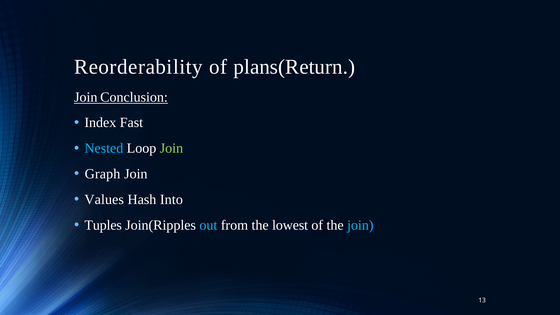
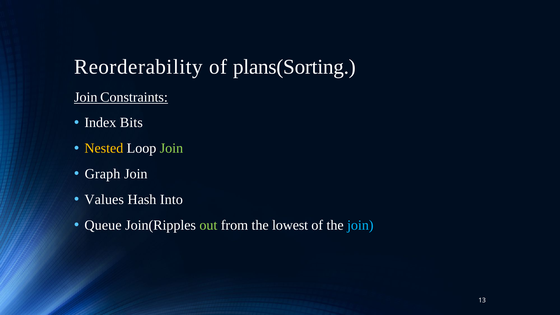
plans(Return: plans(Return -> plans(Sorting (294, 67)
Conclusion: Conclusion -> Constraints (134, 97)
Fast: Fast -> Bits (131, 123)
Nested colour: light blue -> yellow (104, 148)
Tuples: Tuples -> Queue (103, 225)
out colour: light blue -> light green (208, 225)
